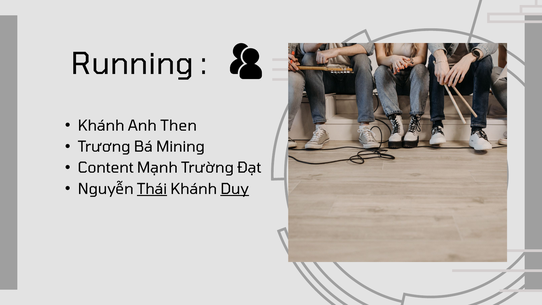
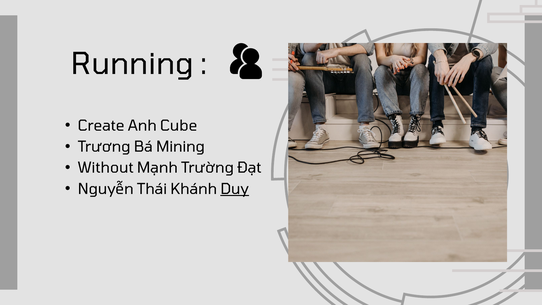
Khánh: Khánh -> Create (101, 126)
Then: Then -> Cube (179, 126)
Content: Content -> Without (106, 168)
Thái underline: present -> none (152, 189)
